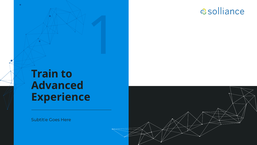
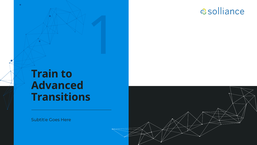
Experience: Experience -> Transitions (61, 97)
